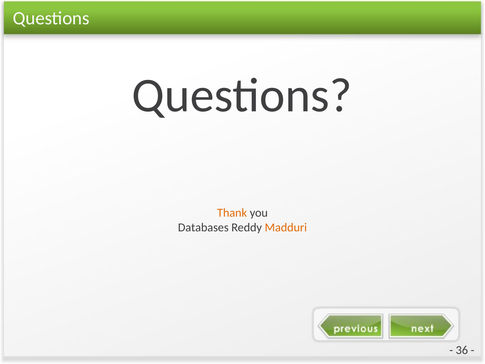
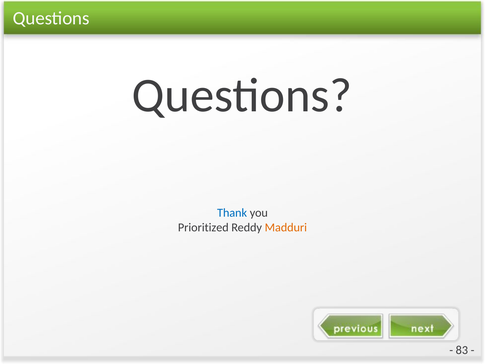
Thank colour: orange -> blue (232, 213)
Databases: Databases -> Prioritized (203, 227)
36: 36 -> 83 (462, 350)
